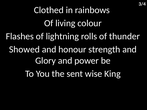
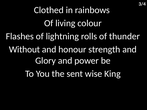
Showed: Showed -> Without (24, 50)
